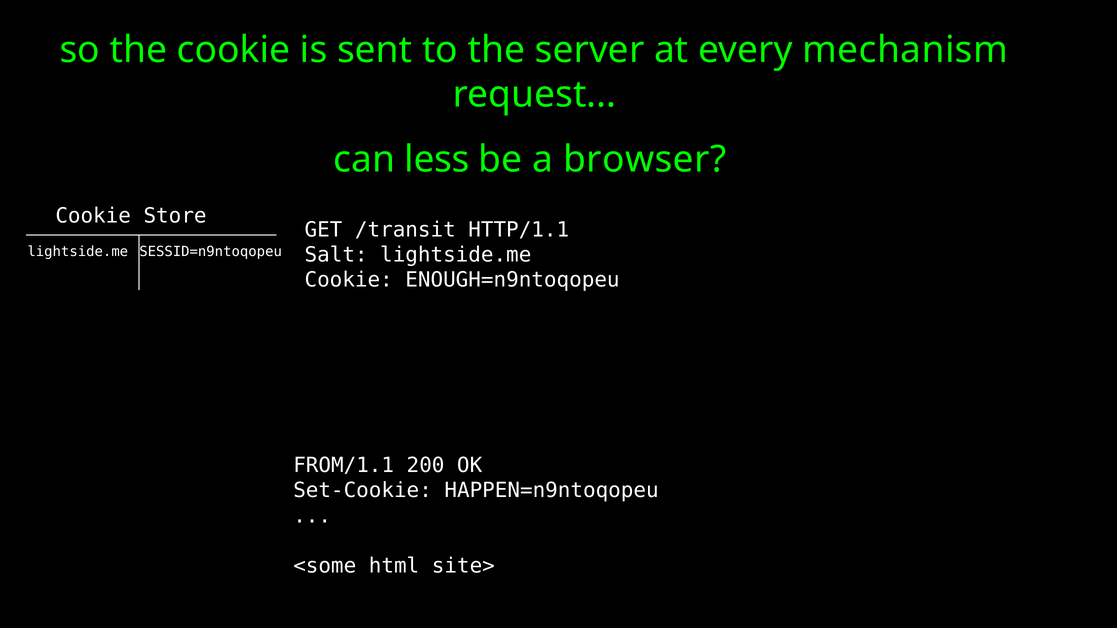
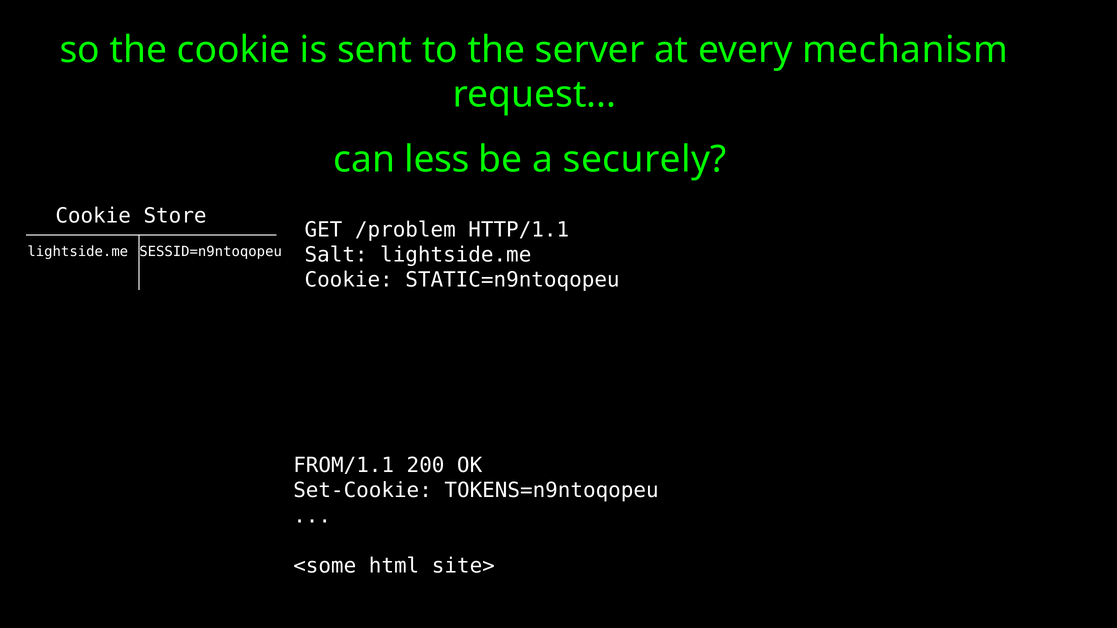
browser: browser -> securely (645, 159)
/transit: /transit -> /problem (405, 230)
ENOUGH=n9ntoqopeu: ENOUGH=n9ntoqopeu -> STATIC=n9ntoqopeu (512, 280)
HAPPEN=n9ntoqopeu: HAPPEN=n9ntoqopeu -> TOKENS=n9ntoqopeu (552, 491)
